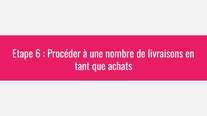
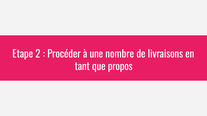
6: 6 -> 2 (38, 54)
achats: achats -> propos (120, 67)
